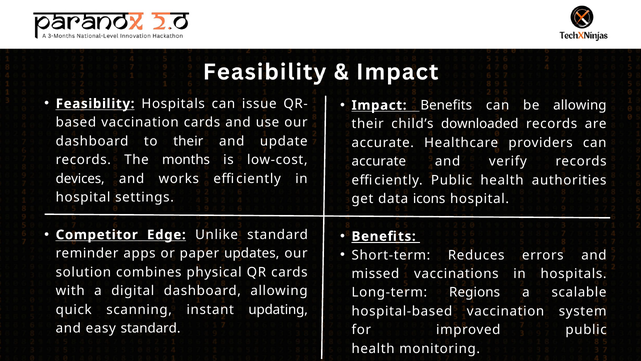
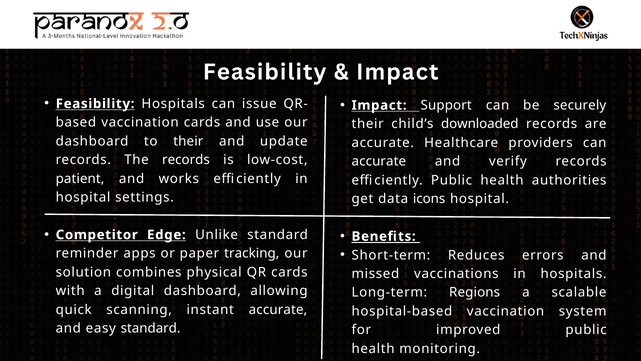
Impact Benefits: Benefits -> Support (446, 105)
be allowing: allowing -> securely (580, 105)
The months: months -> records (186, 160)
devices: devices -> patient (80, 178)
updates: updates -> tracking (252, 253)
instant updating: updating -> accurate (278, 309)
